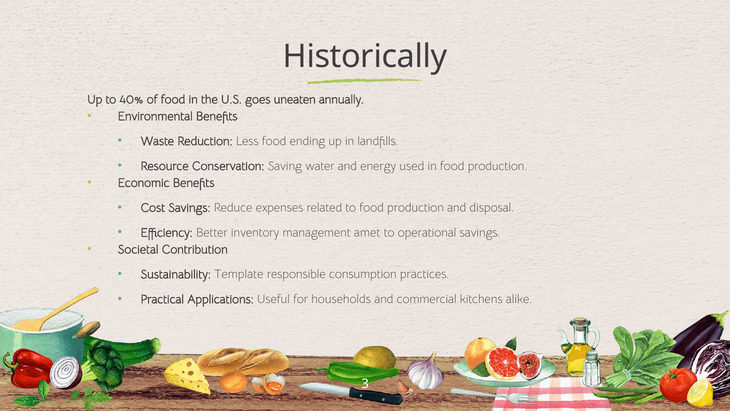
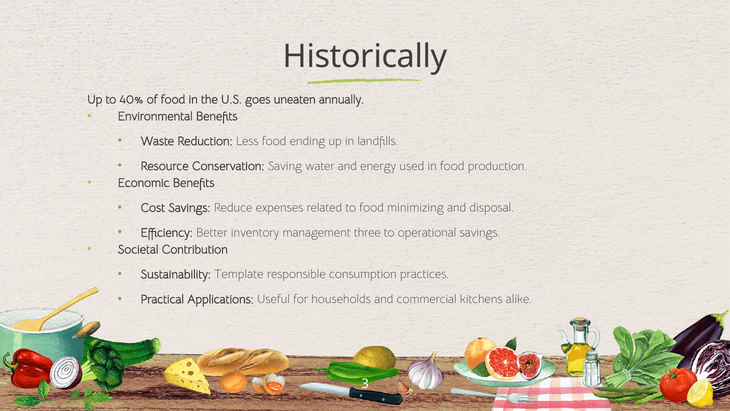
to food production: production -> minimizing (415, 208)
amet: amet -> three (367, 232)
